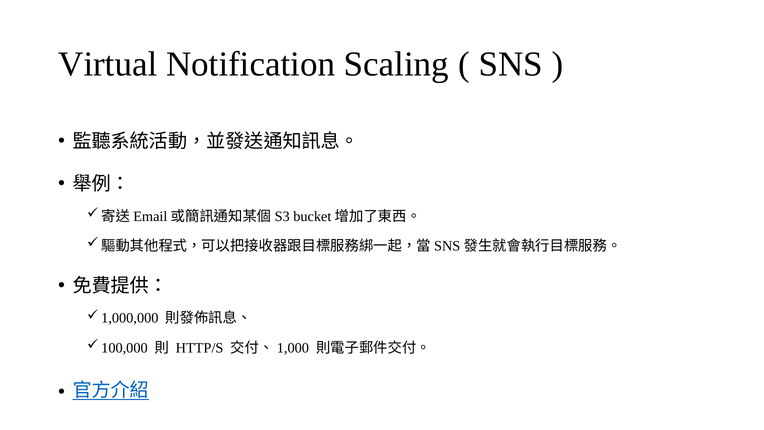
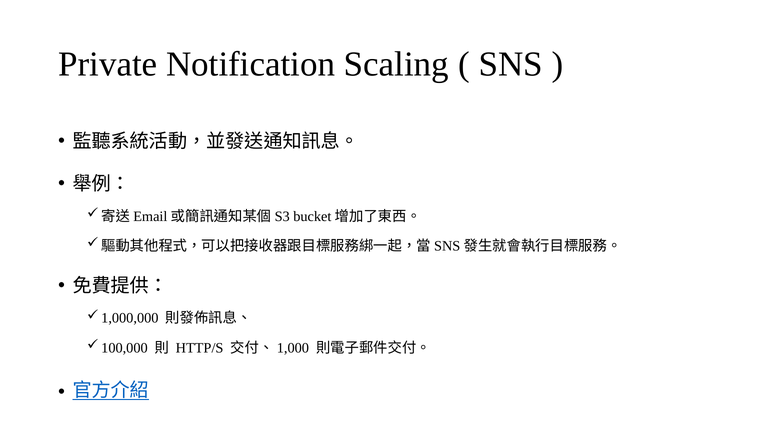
Virtual: Virtual -> Private (108, 64)
